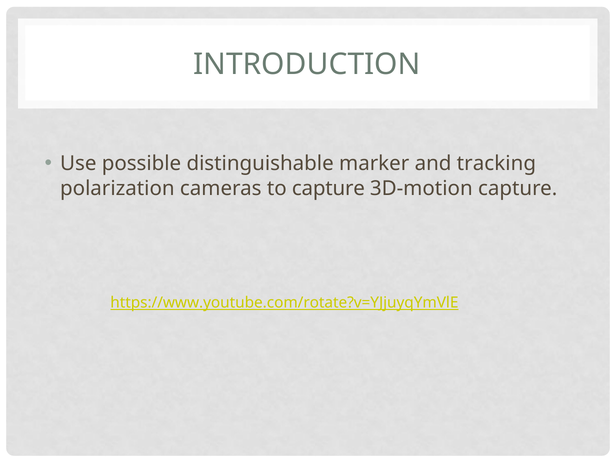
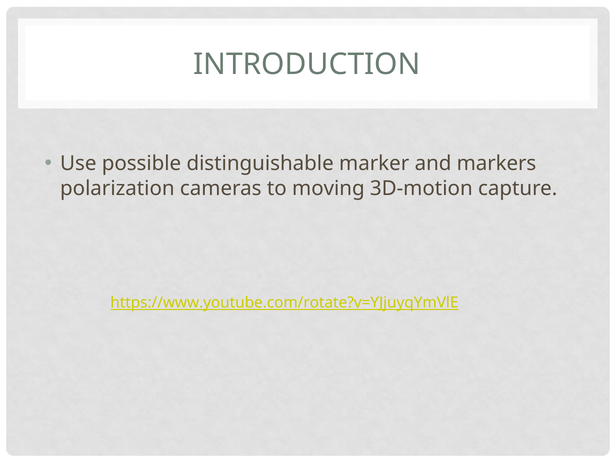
tracking: tracking -> markers (496, 164)
to capture: capture -> moving (328, 188)
